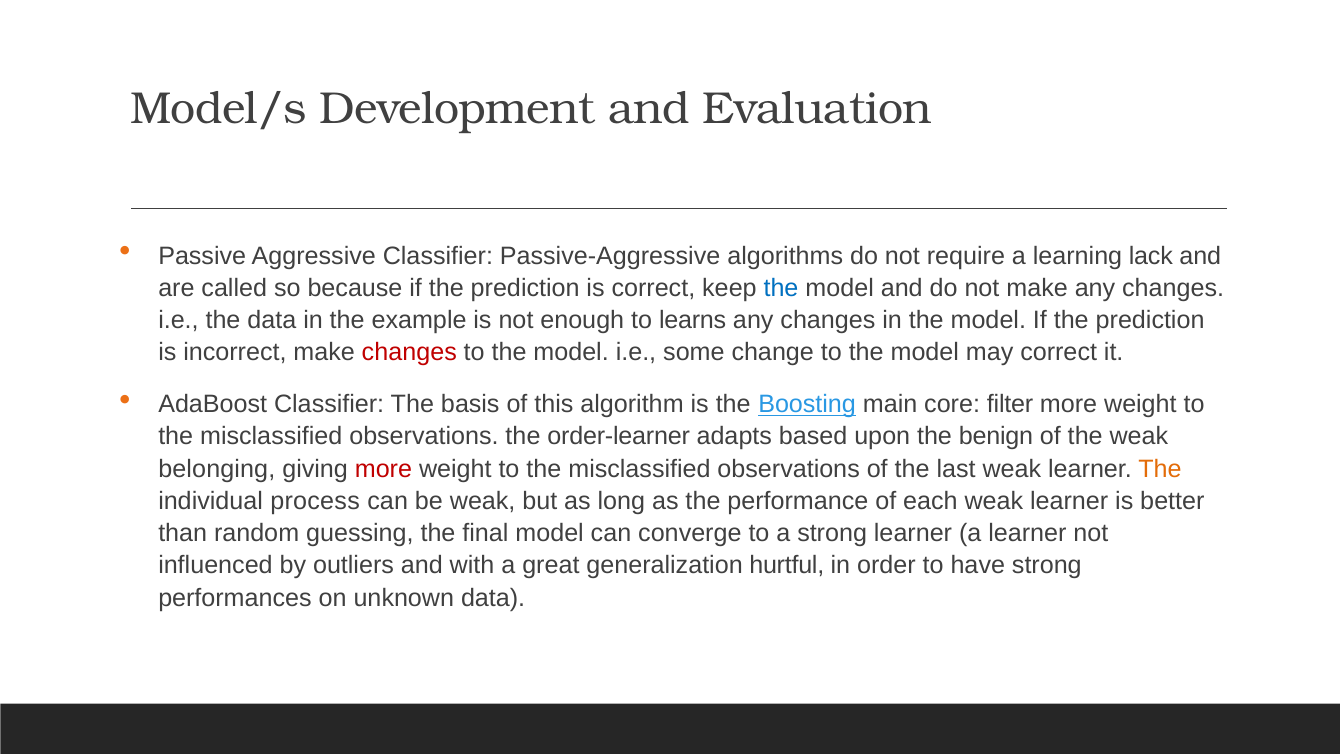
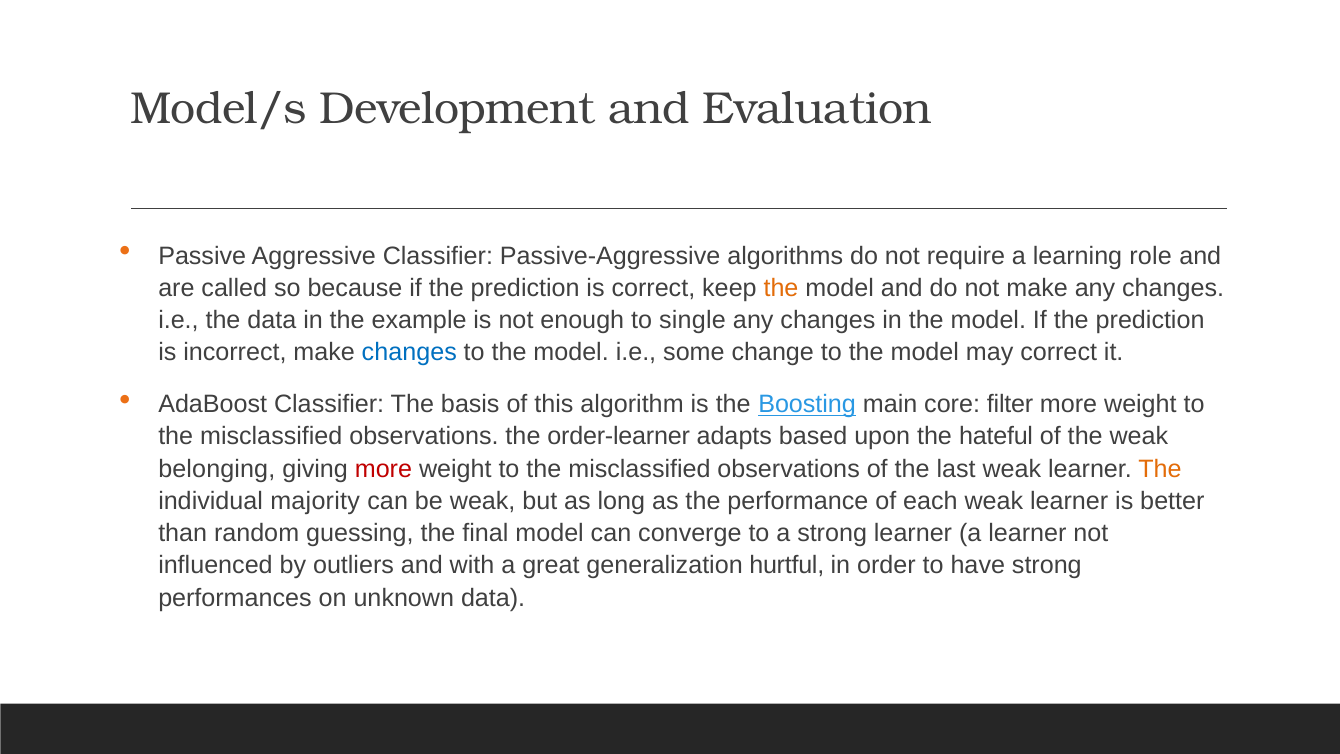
lack: lack -> role (1151, 256)
the colour: blue -> orange (781, 288)
learns: learns -> single (692, 320)
changes colour: red -> blue (409, 352)
benign: benign -> hateful (996, 436)
process: process -> majority (315, 501)
